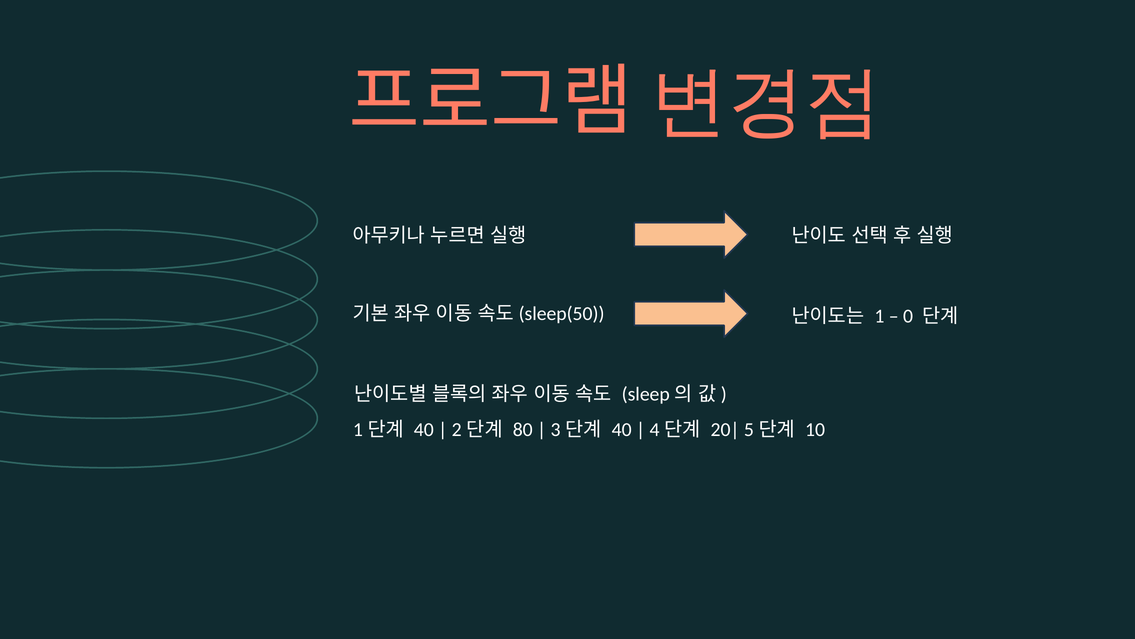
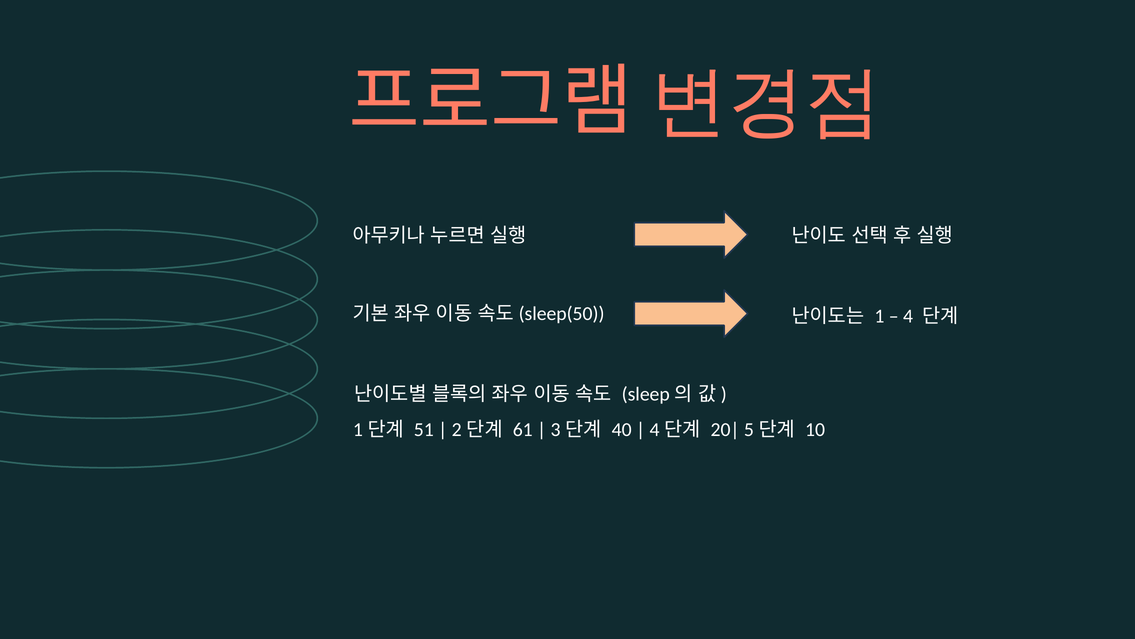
0: 0 -> 4 (908, 316)
40: 40 -> 51 (424, 429)
80: 80 -> 61 (523, 429)
